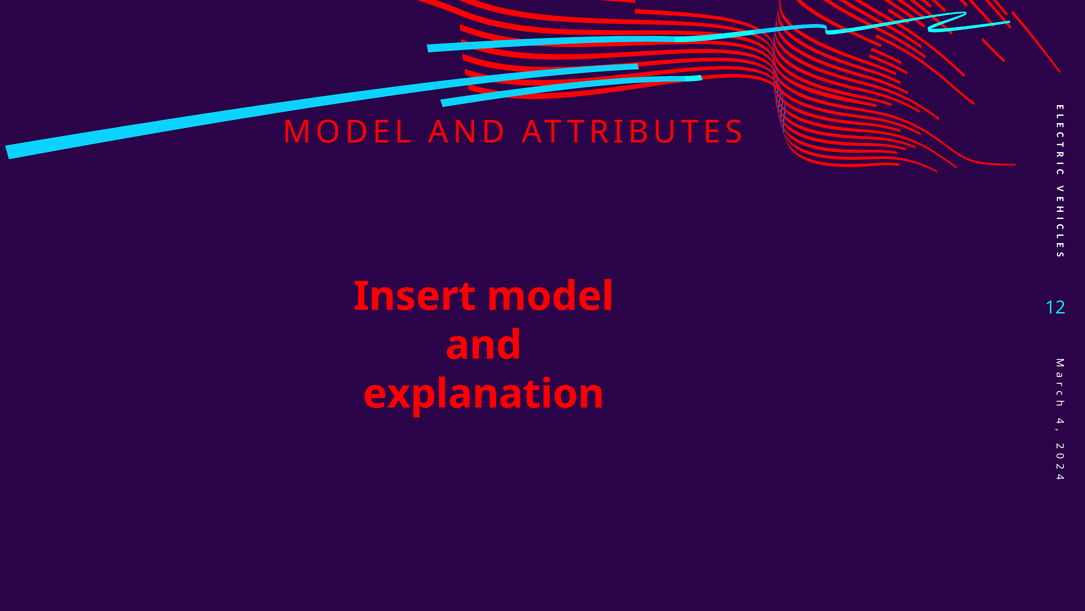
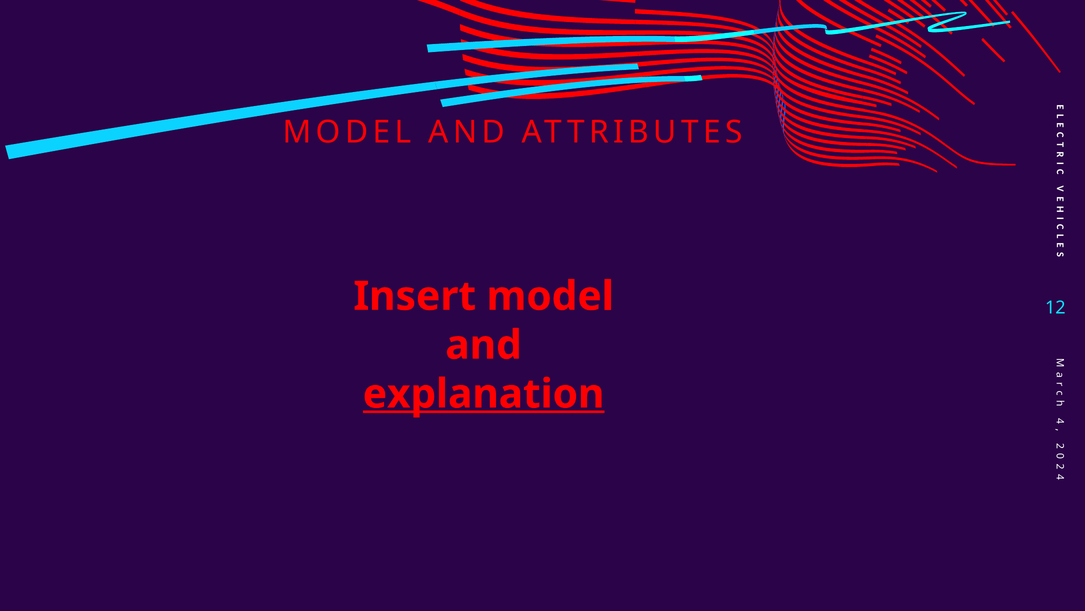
explanation underline: none -> present (484, 394)
